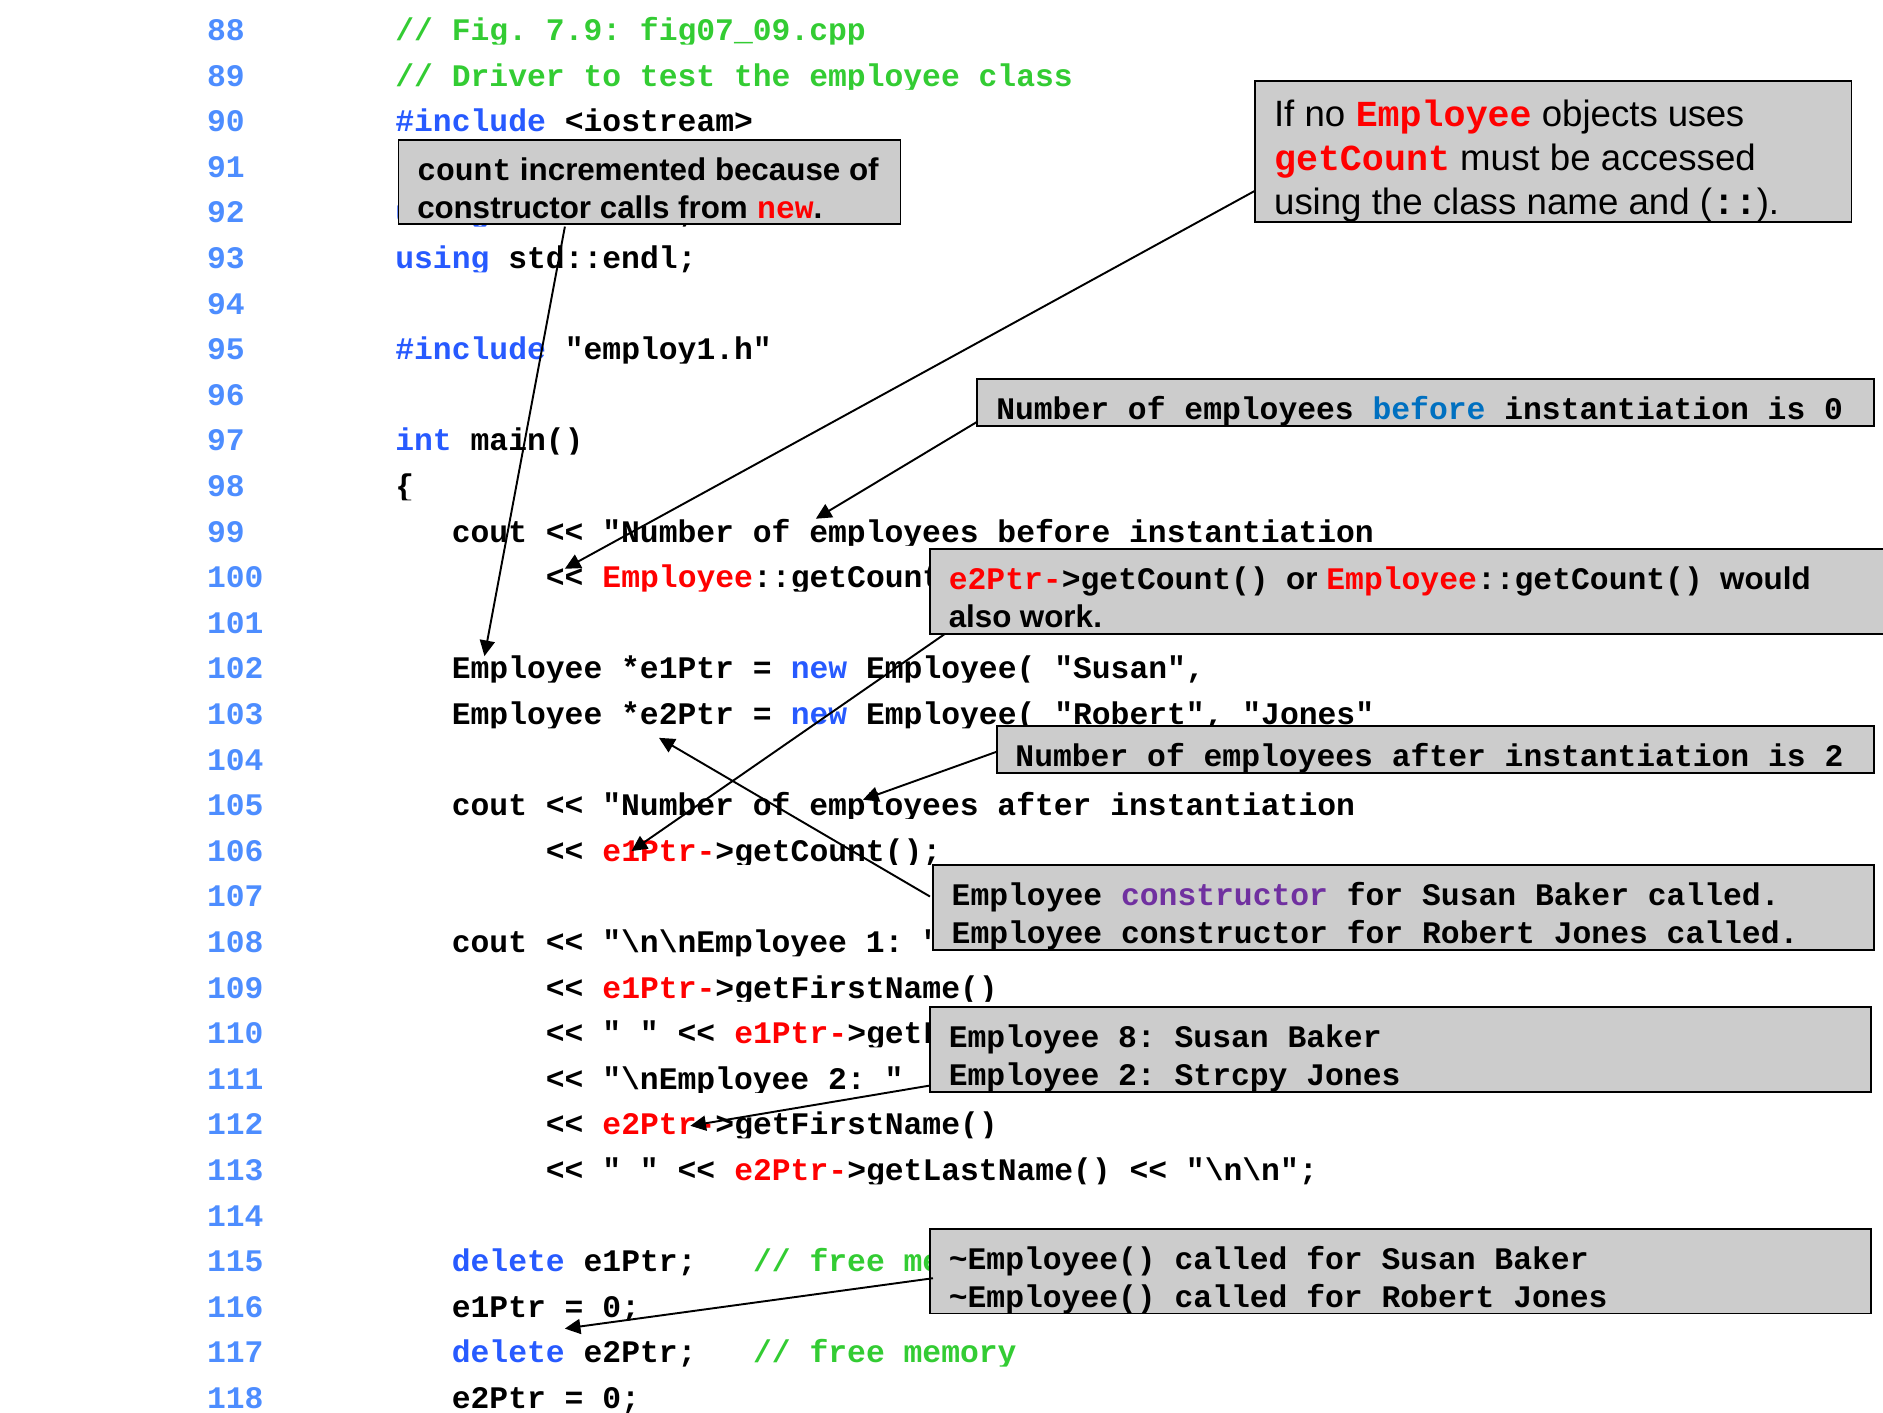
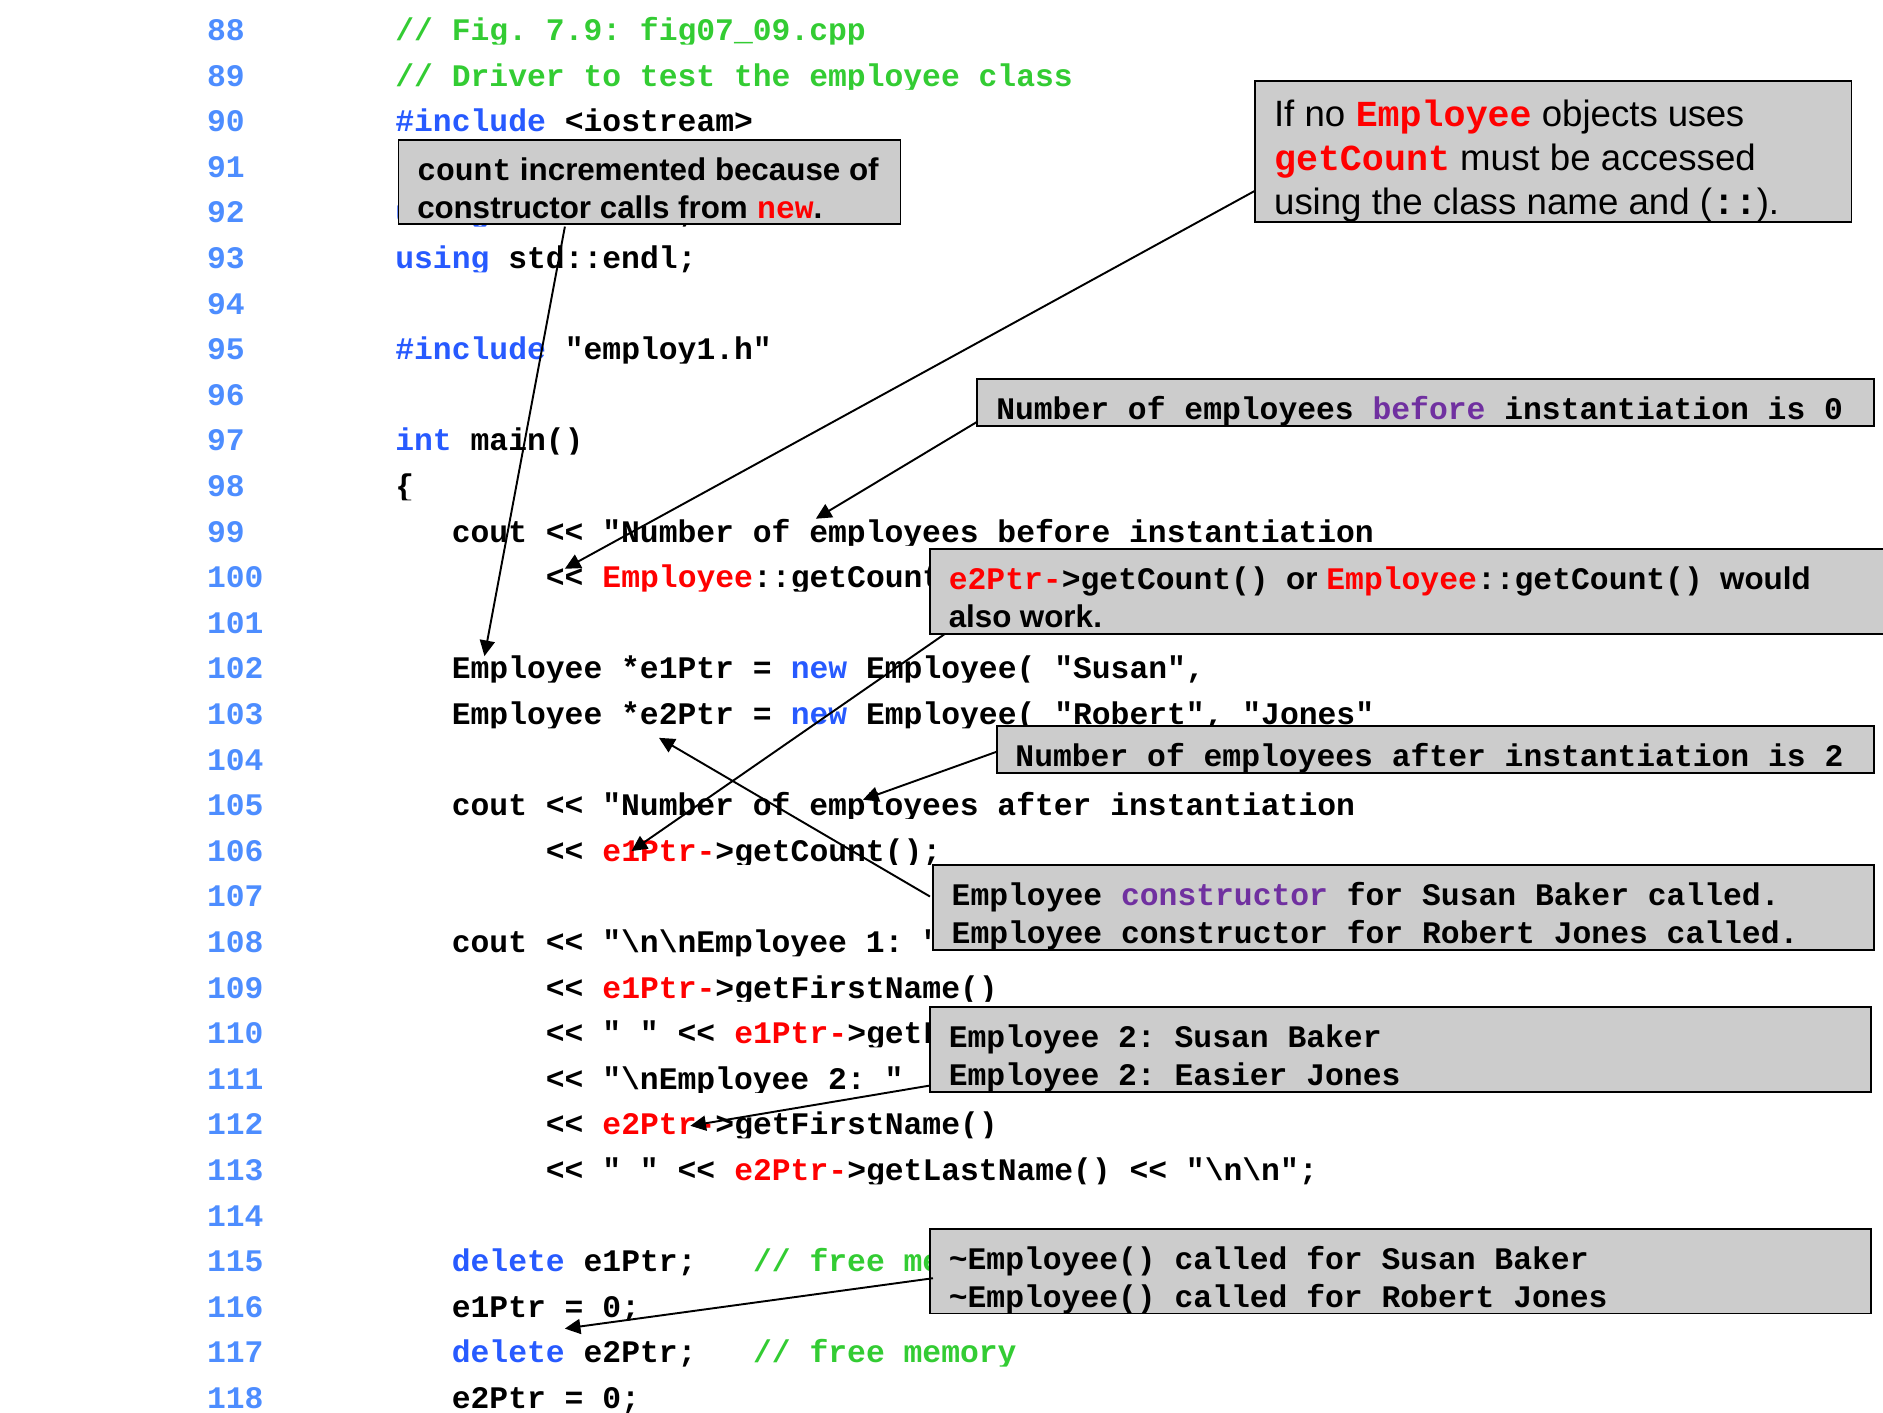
before colour: blue -> purple (1429, 409)
8: 8 -> 2 (1137, 1037)
Strcpy: Strcpy -> Easier (1231, 1075)
